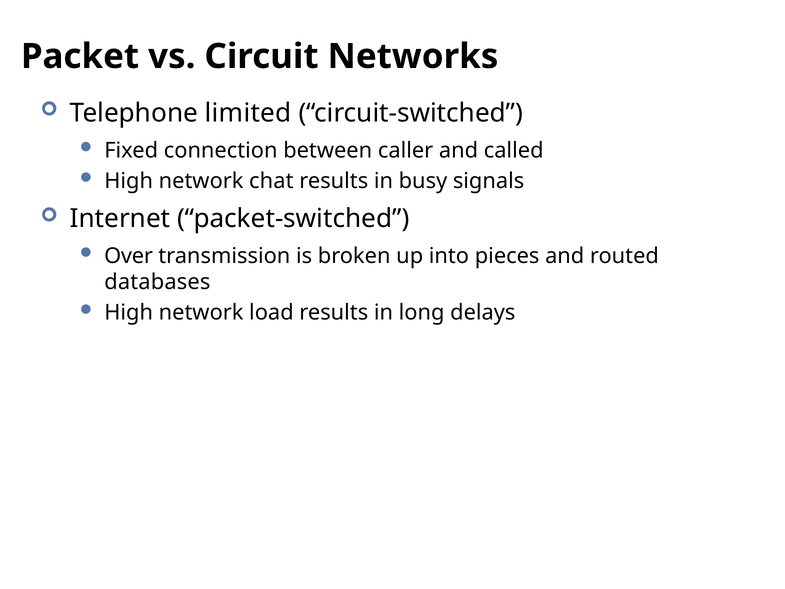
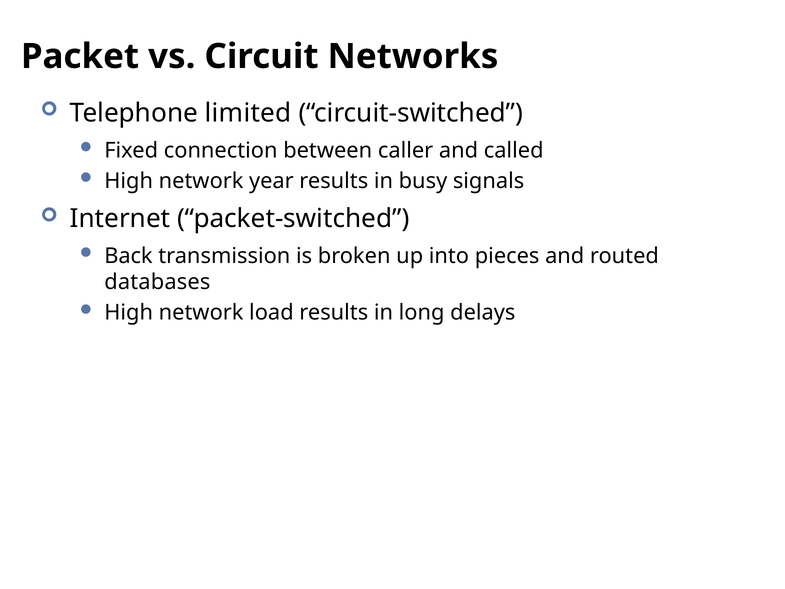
chat: chat -> year (271, 181)
Over: Over -> Back (128, 256)
